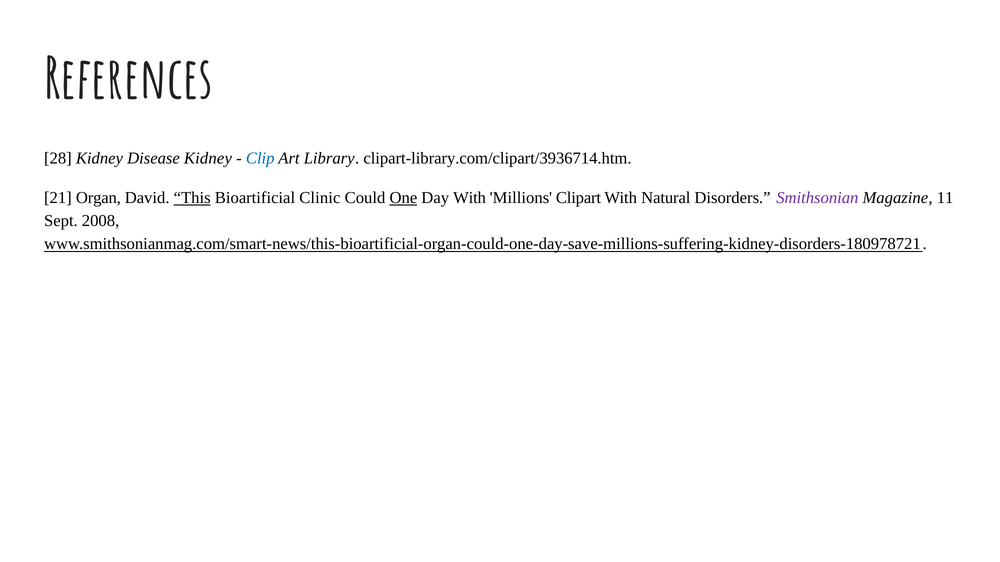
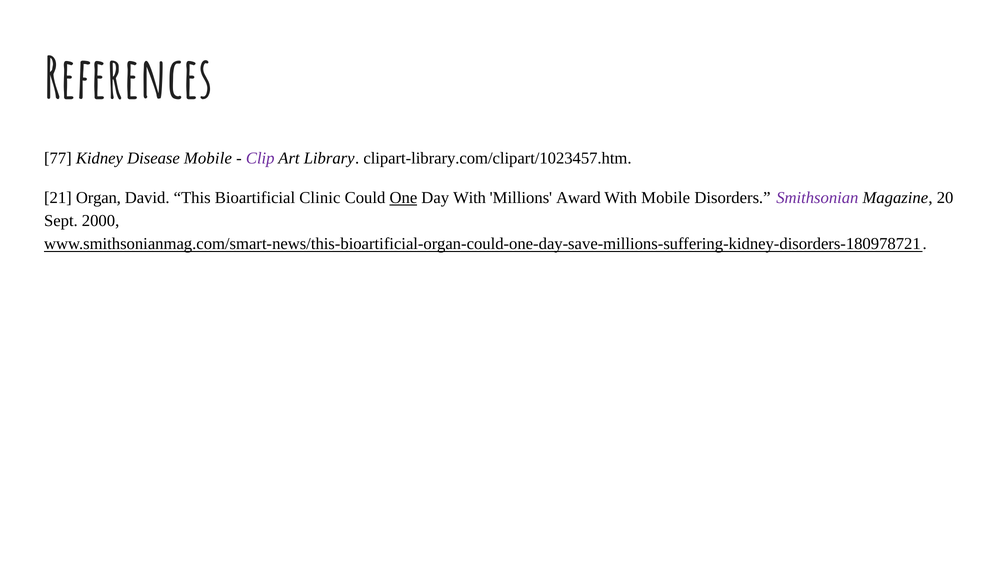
28: 28 -> 77 (58, 159)
Disease Kidney: Kidney -> Mobile (208, 159)
Clip colour: blue -> purple (260, 159)
clipart-library.com/clipart/3936714.htm: clipart-library.com/clipart/3936714.htm -> clipart-library.com/clipart/1023457.htm (498, 159)
This underline: present -> none (192, 198)
Clipart: Clipart -> Award (579, 198)
With Natural: Natural -> Mobile (666, 198)
11: 11 -> 20 (945, 198)
2008: 2008 -> 2000 (101, 221)
